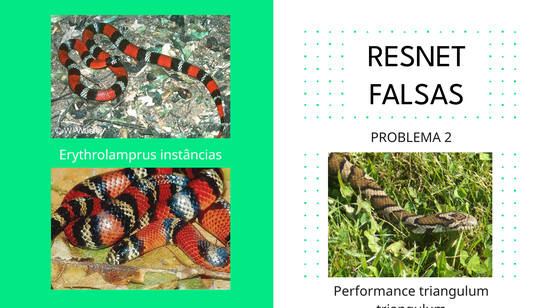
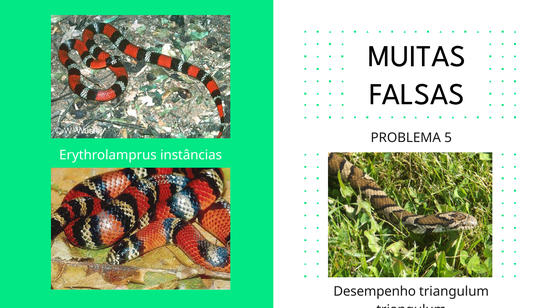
RESNET: RESNET -> MUITAS (417, 56)
2: 2 -> 5 (448, 138)
Performance: Performance -> Desempenho (375, 291)
